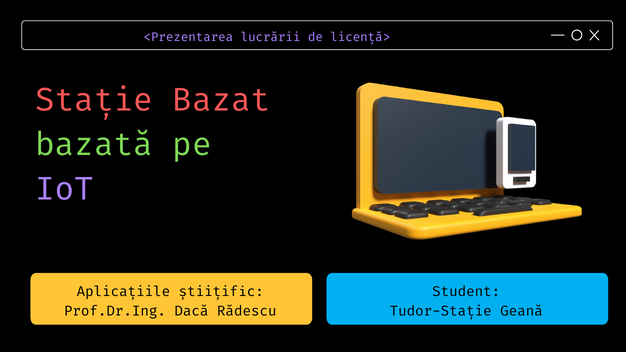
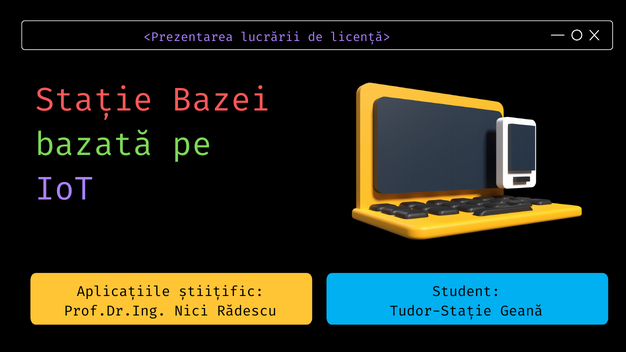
Bazat: Bazat -> Bazei (221, 100)
Dacă: Dacă -> Nici (191, 311)
